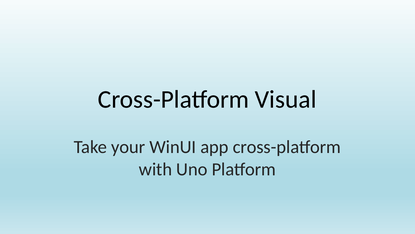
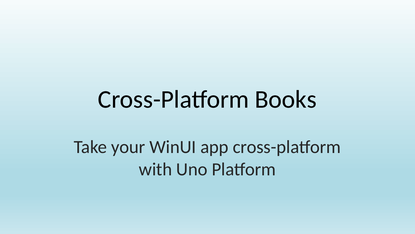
Visual: Visual -> Books (286, 99)
